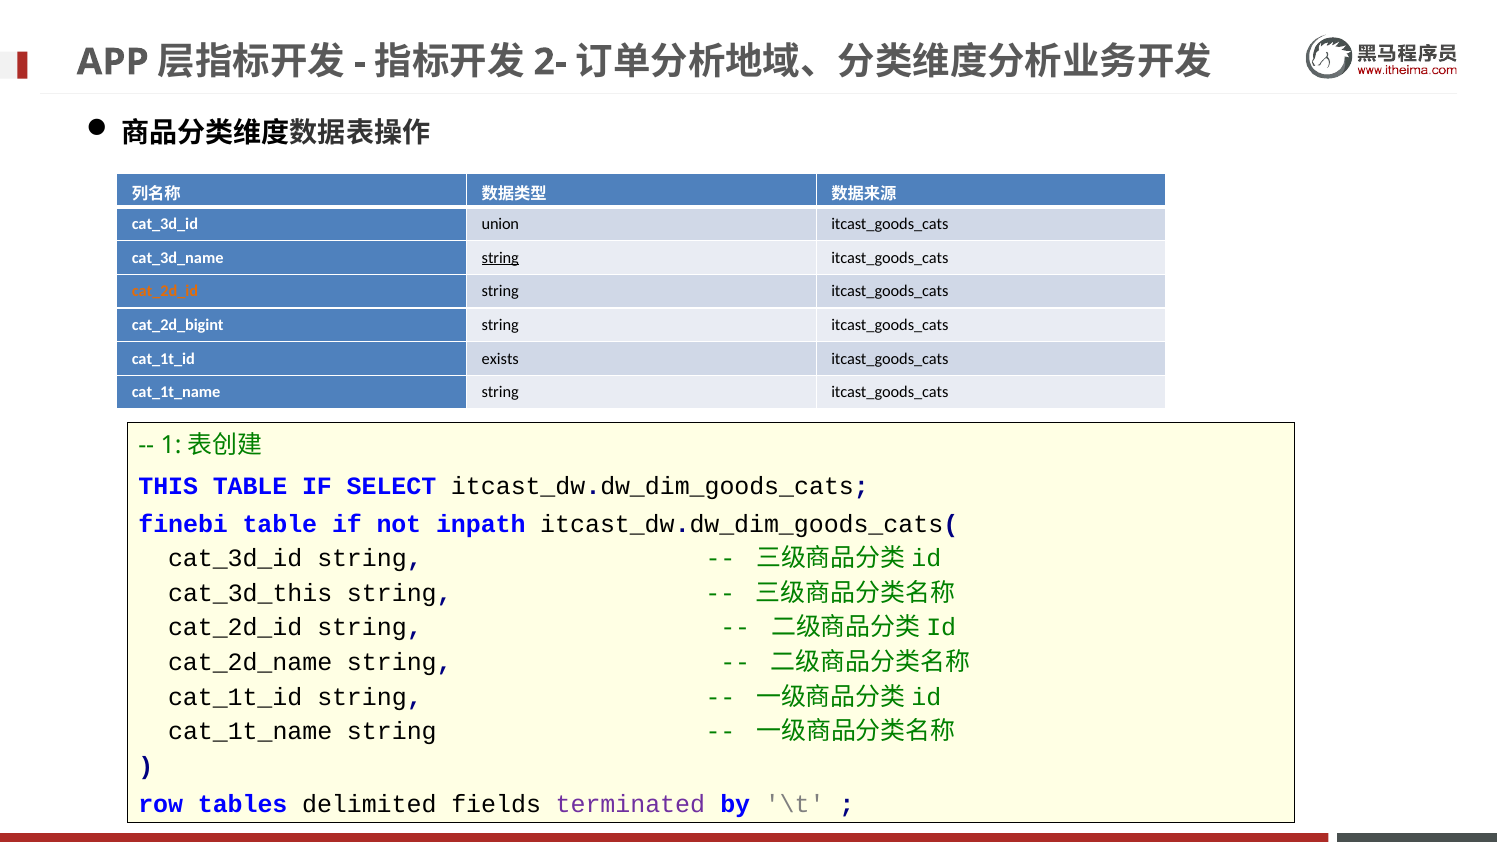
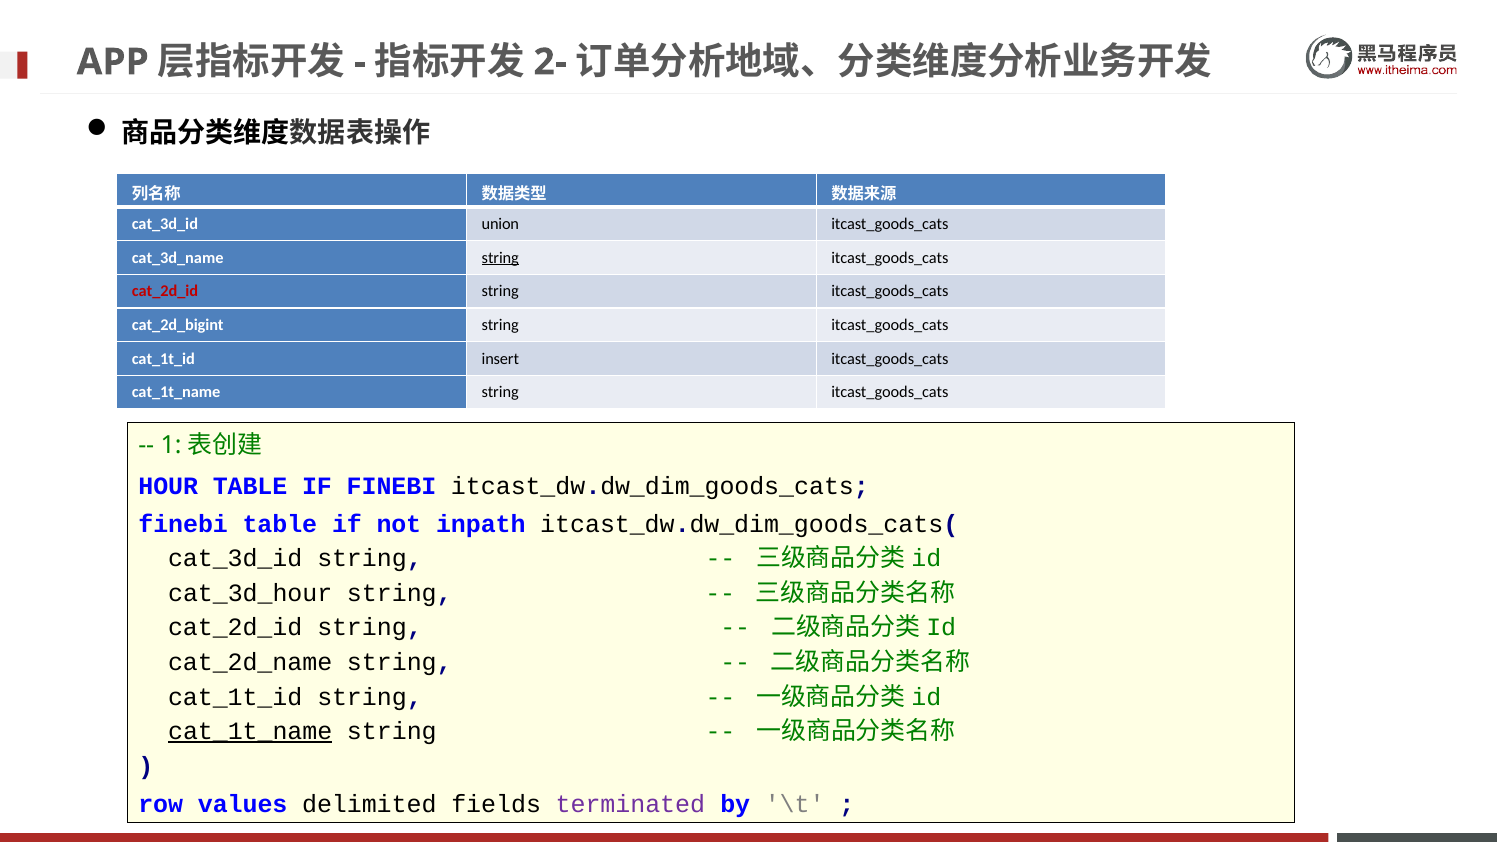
cat_2d_id colour: orange -> red (165, 291)
exists: exists -> insert (500, 359)
THIS: THIS -> HOUR (168, 486)
IF SELECT: SELECT -> FINEBI (392, 486)
cat_3d_this: cat_3d_this -> cat_3d_hour (250, 593)
cat_1t_name underline: none -> present (250, 731)
tables: tables -> values (243, 804)
